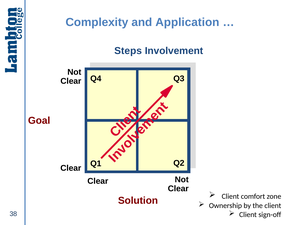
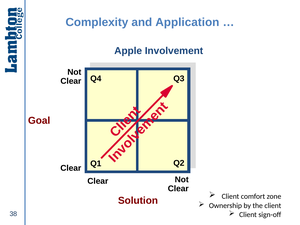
Steps: Steps -> Apple (128, 51)
